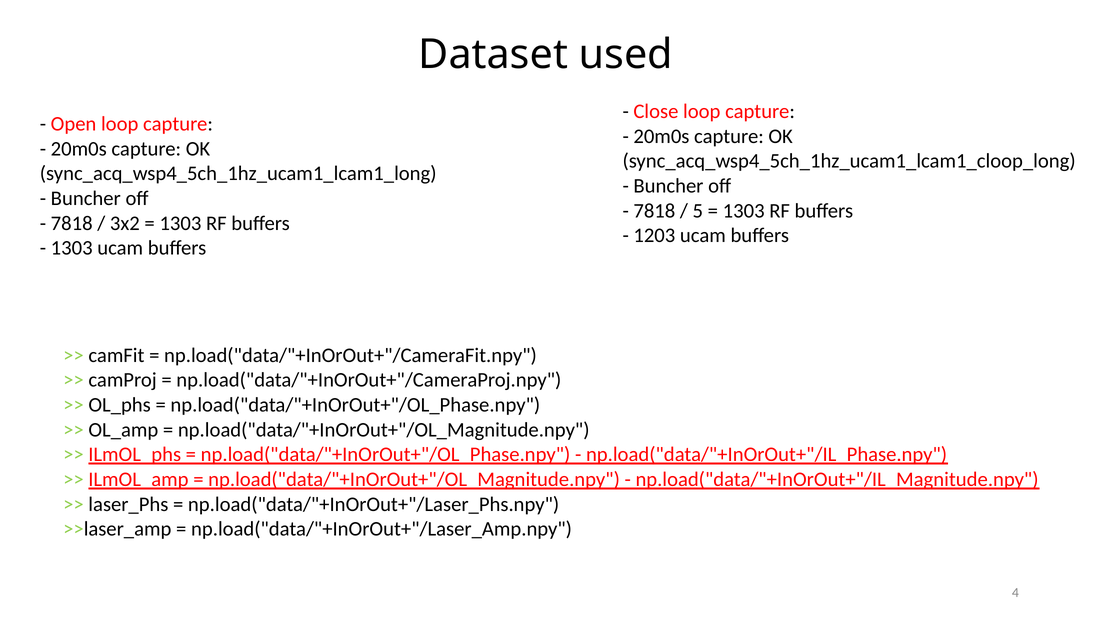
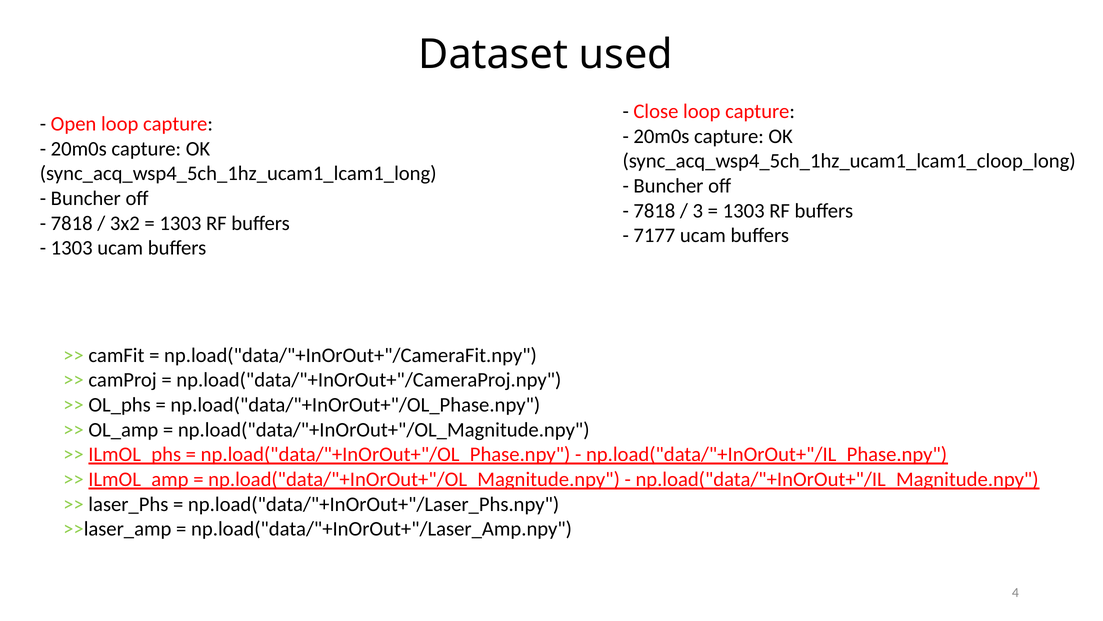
5: 5 -> 3 (698, 211)
1203: 1203 -> 7177 (654, 235)
